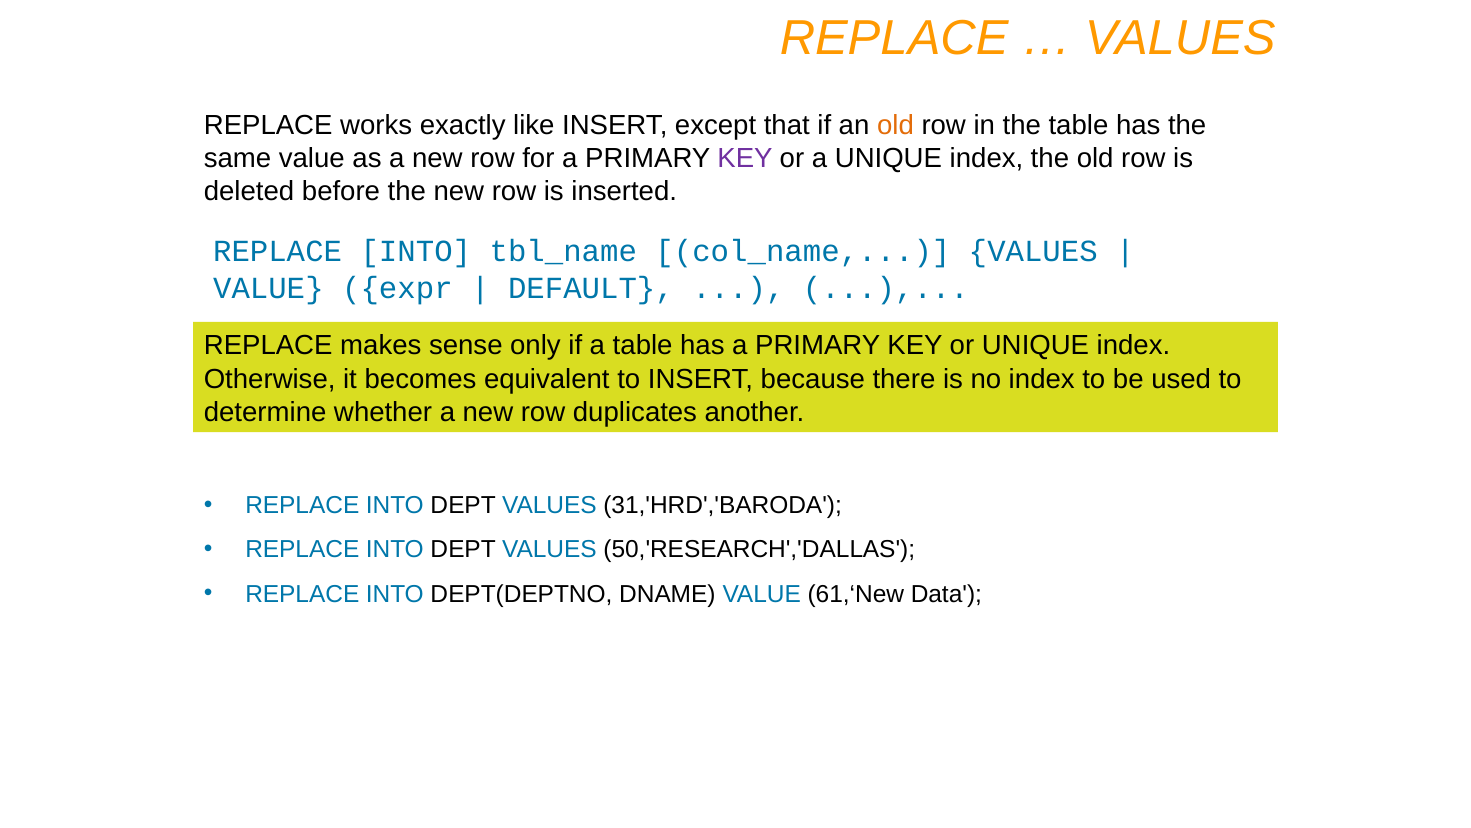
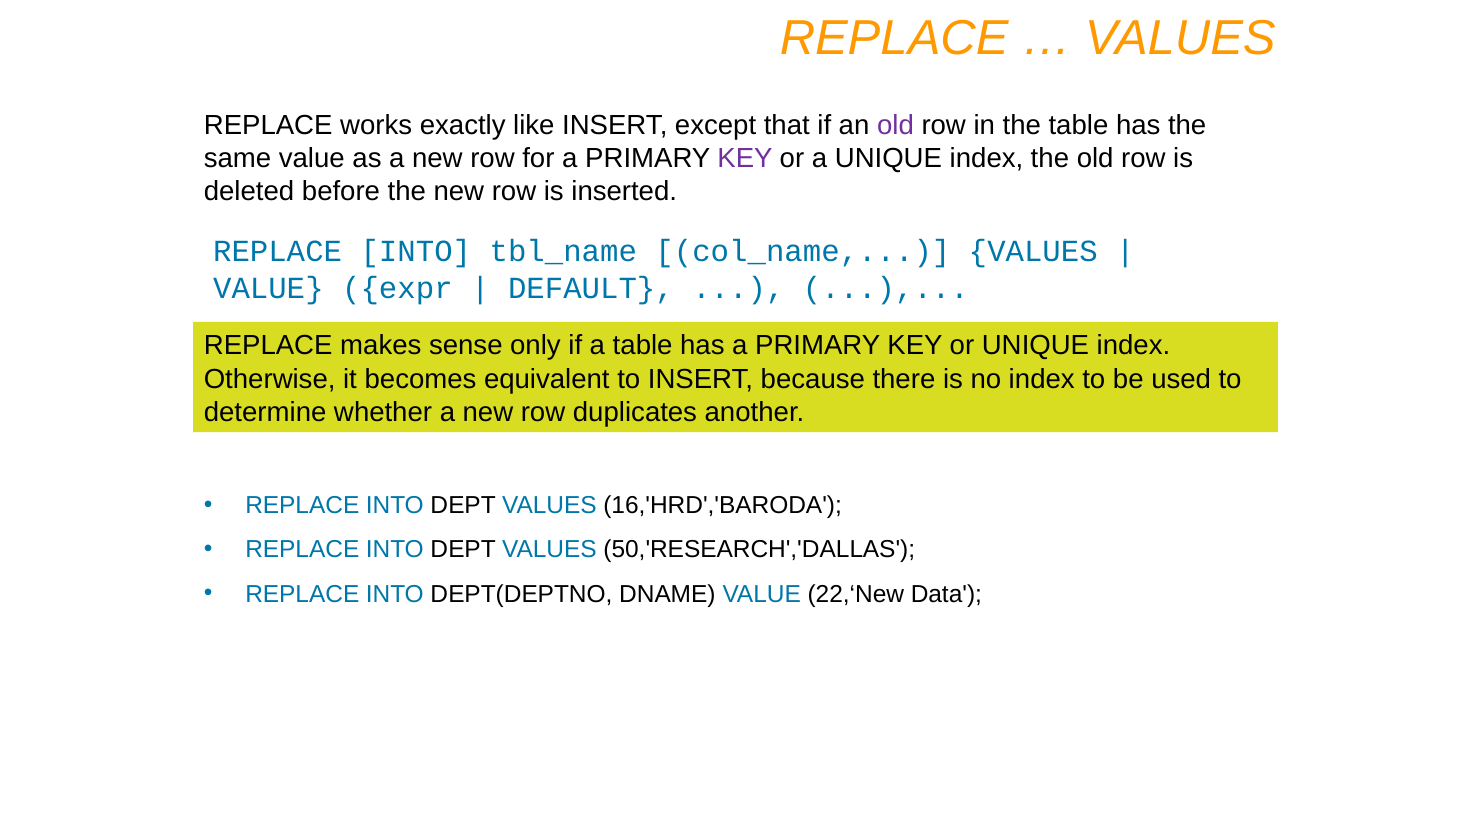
old colour: orange -> purple (896, 125)
31,'HRD','BARODA: 31,'HRD','BARODA -> 16,'HRD','BARODA (723, 505)
61,‘New: 61,‘New -> 22,‘New (856, 594)
